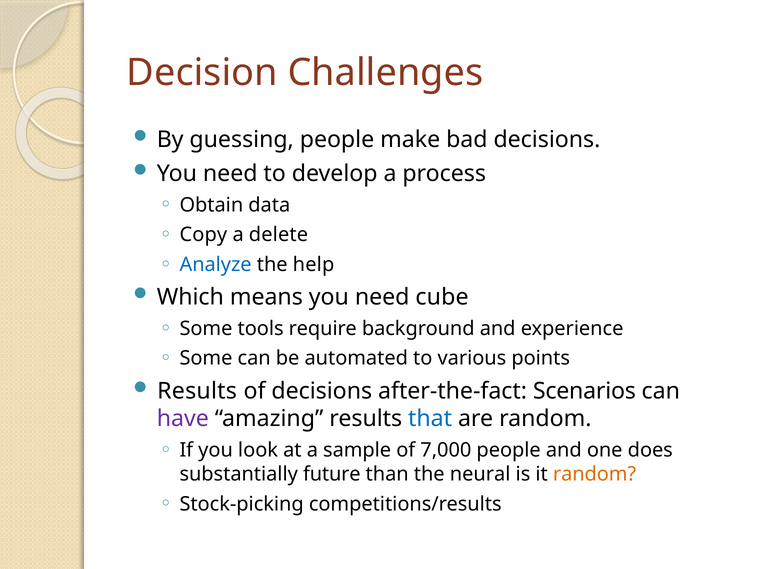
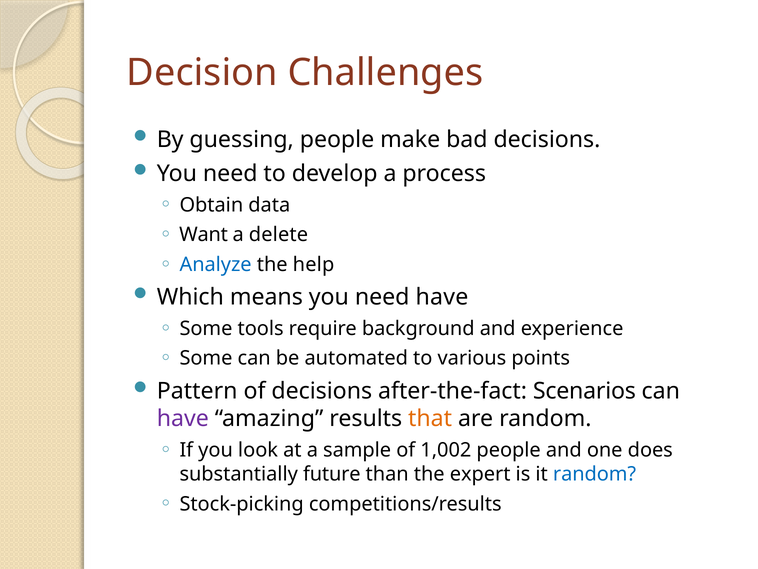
Copy: Copy -> Want (204, 235)
need cube: cube -> have (442, 297)
Results: Results -> Pattern (197, 391)
that colour: blue -> orange (430, 418)
7,000: 7,000 -> 1,002 (446, 450)
neural: neural -> expert (480, 474)
random colour: orange -> blue (595, 474)
